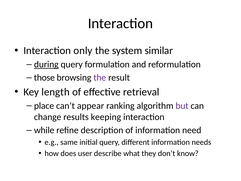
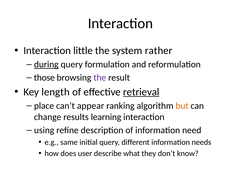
only: only -> little (83, 51)
similar: similar -> rather (159, 51)
retrieval underline: none -> present (141, 92)
but colour: purple -> orange (182, 106)
keeping: keeping -> learning (106, 117)
while: while -> using (44, 130)
